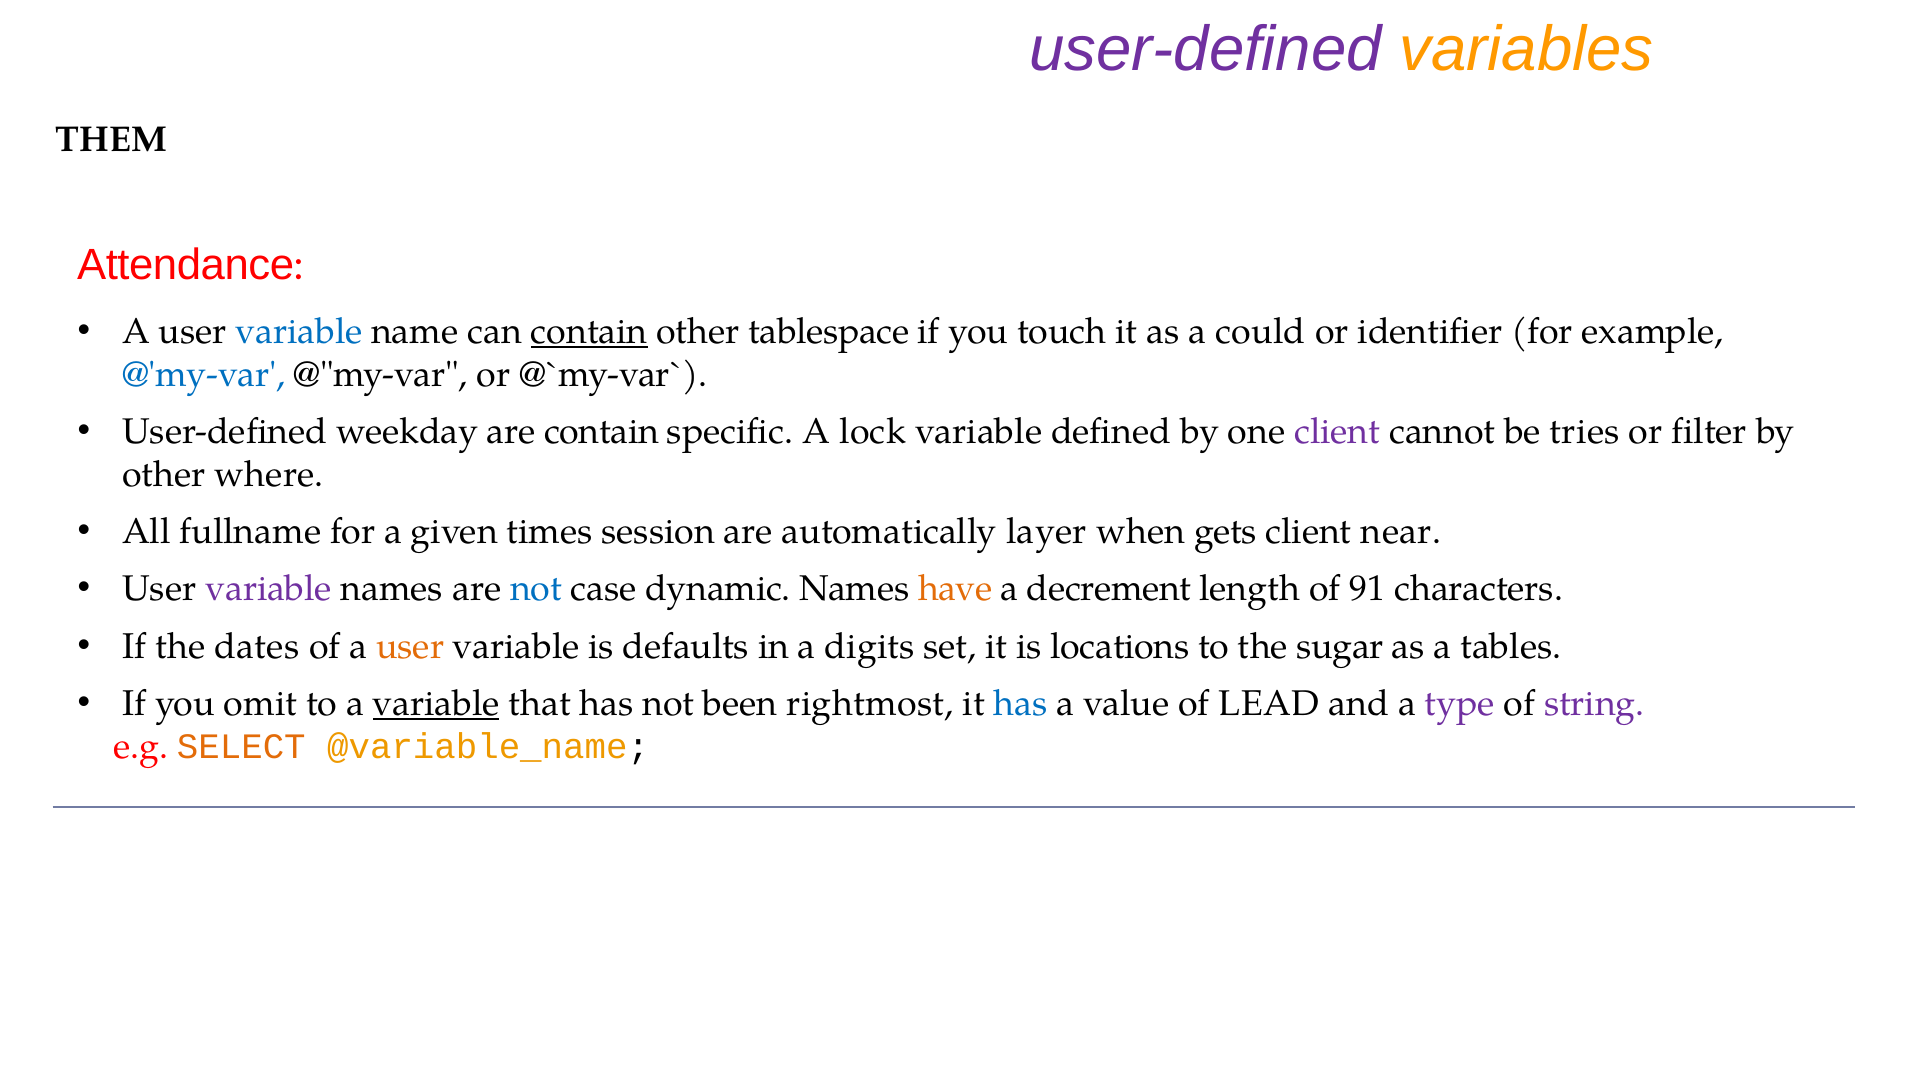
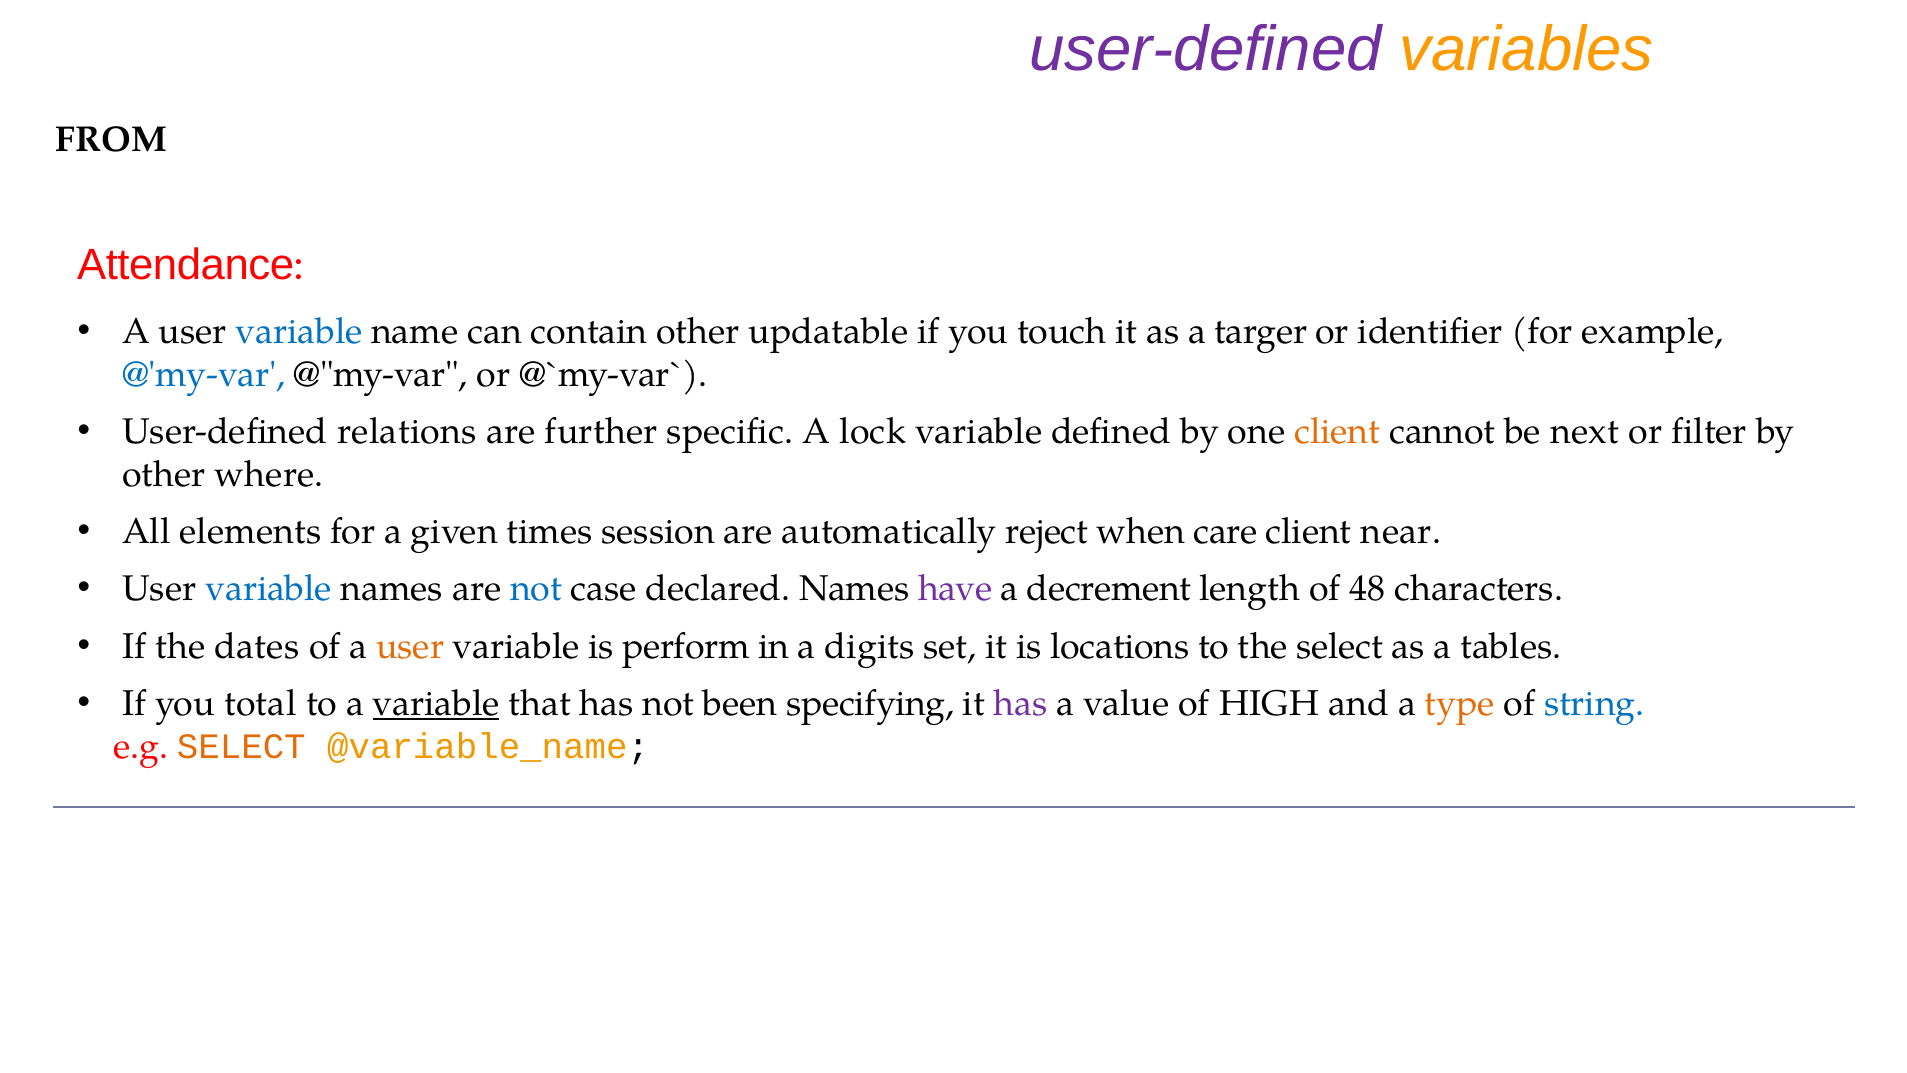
THEM: THEM -> FROM (111, 139)
contain underline: present -> none (589, 331)
tablespace: tablespace -> updatable (829, 331)
could: could -> targer (1261, 331)
weekday: weekday -> relations (407, 432)
are contain: contain -> further (601, 432)
client colour: purple -> orange (1337, 432)
tries: tries -> next (1585, 432)
fullname: fullname -> elements (250, 532)
layer: layer -> reject (1047, 532)
gets: gets -> care (1226, 532)
variable colour: purple -> blue (269, 589)
dynamic: dynamic -> declared (718, 589)
have colour: orange -> purple (955, 589)
91: 91 -> 48 (1367, 589)
defaults: defaults -> perform (686, 646)
the sugar: sugar -> select (1340, 646)
omit: omit -> total (260, 703)
rightmost: rightmost -> specifying (870, 703)
has colour: blue -> purple (1021, 703)
LEAD: LEAD -> HIGH (1269, 703)
type colour: purple -> orange (1460, 703)
string colour: purple -> blue (1594, 703)
